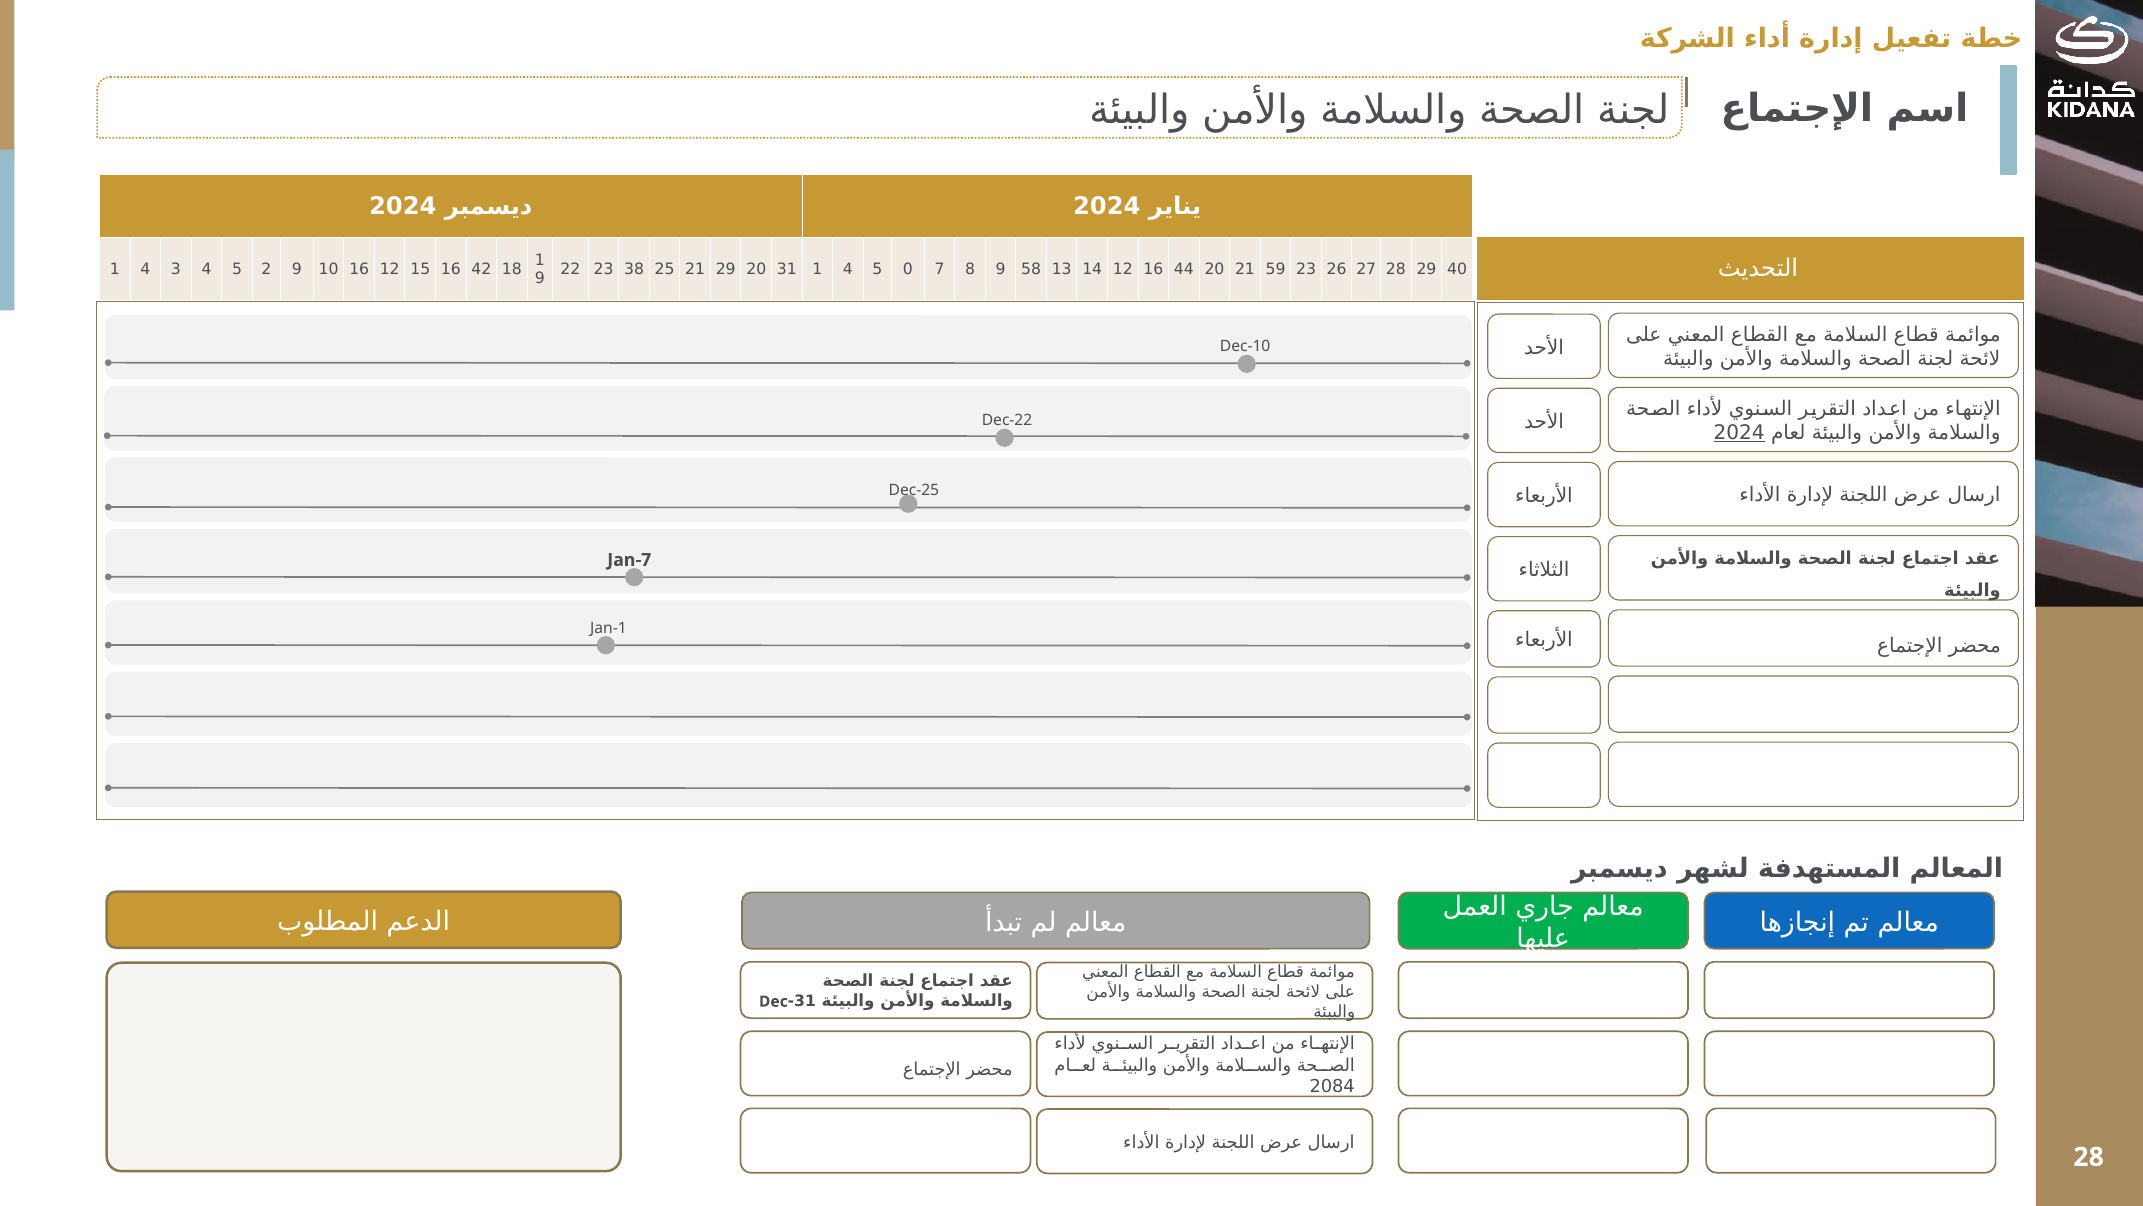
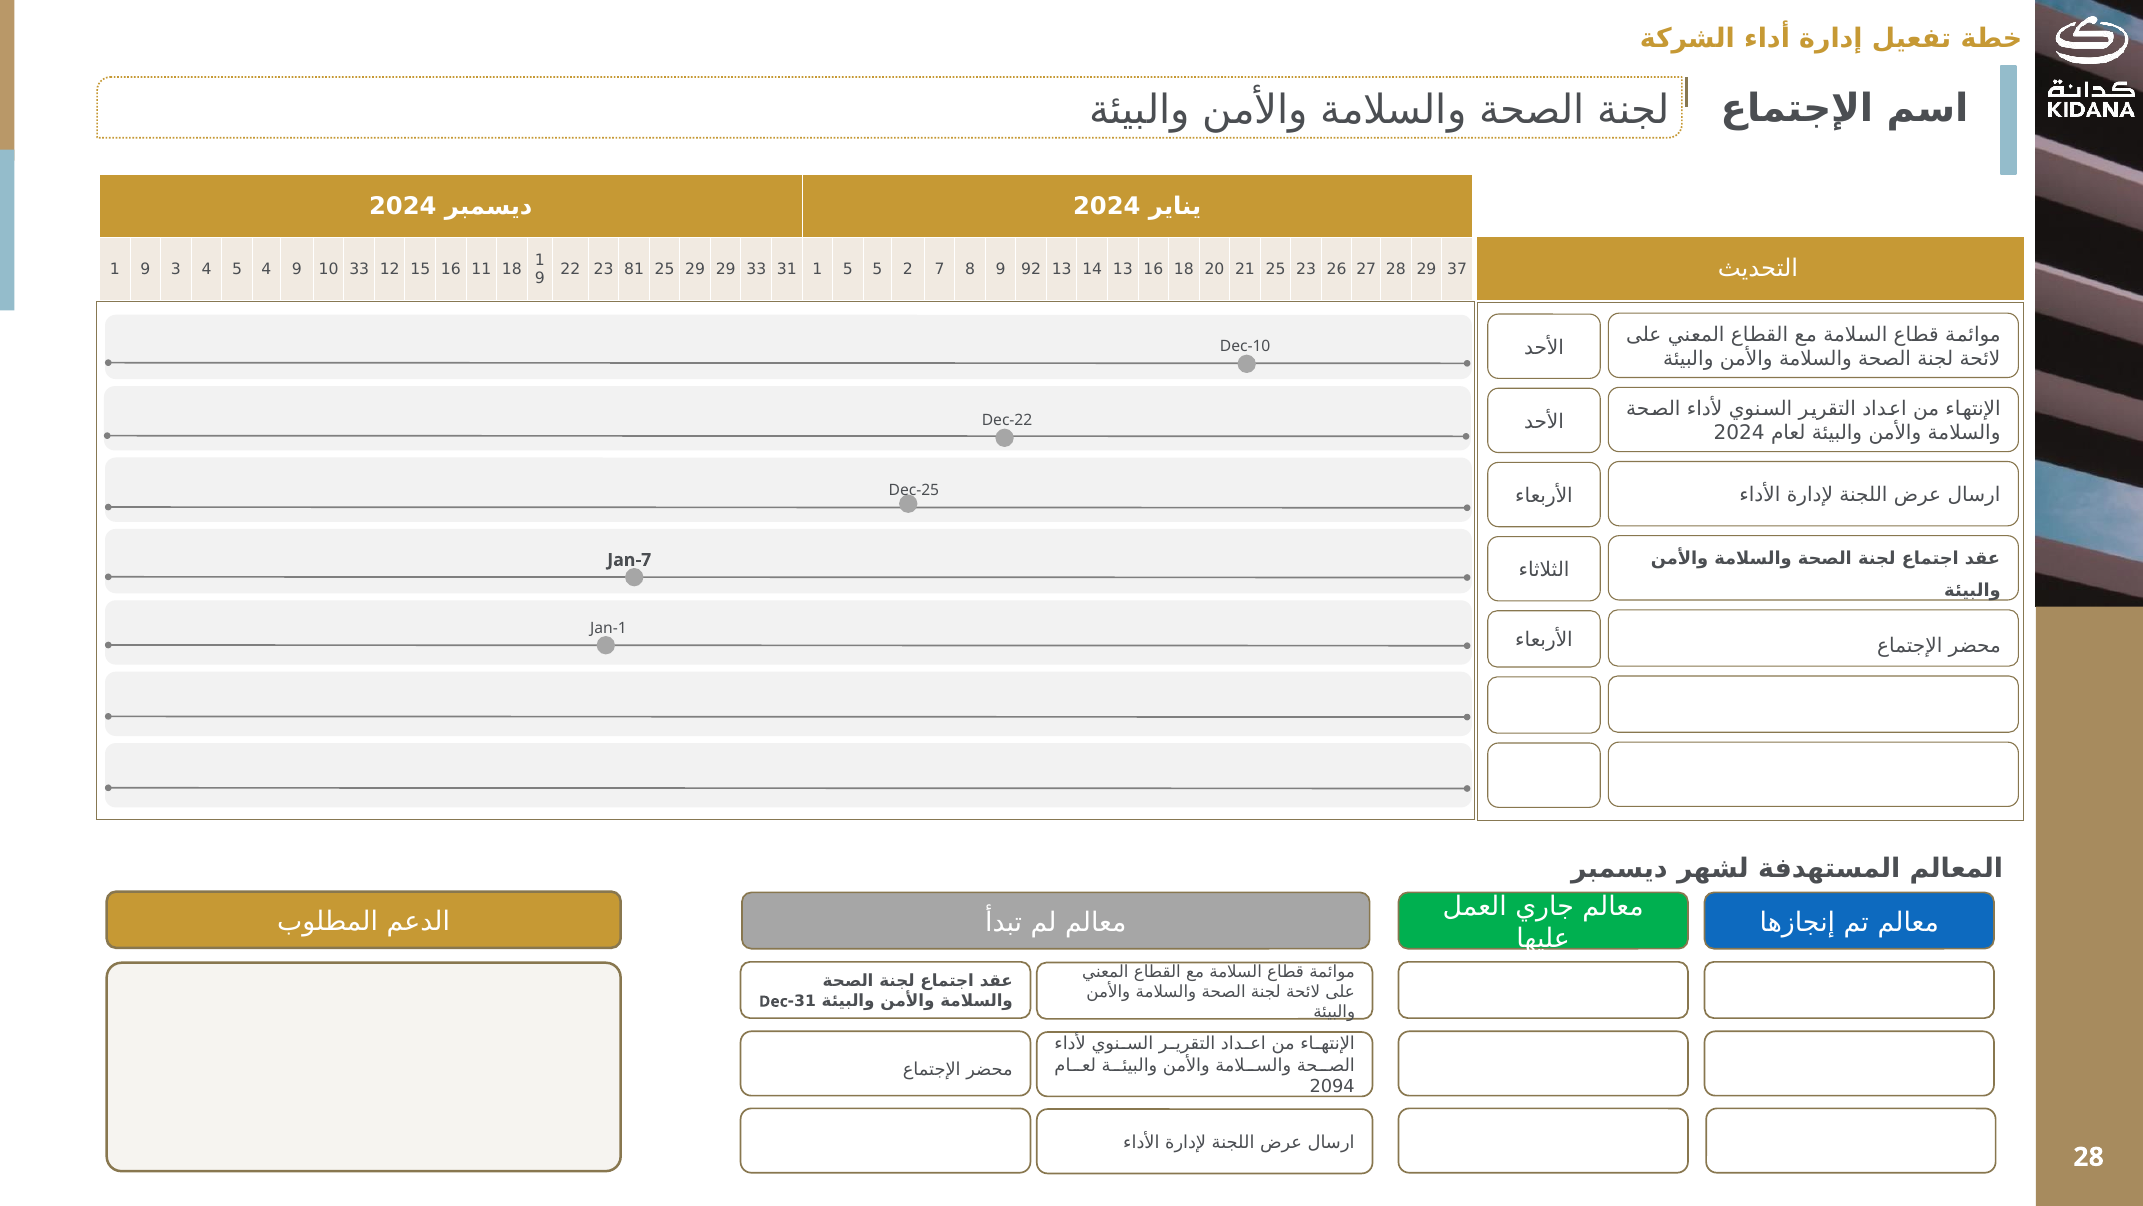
4: 4 -> 9 (145, 270)
5 2: 2 -> 4 (266, 270)
10 16: 16 -> 33 (359, 270)
42: 42 -> 11 (481, 270)
38: 38 -> 81 (634, 270)
25 21: 21 -> 29 (695, 270)
29 20: 20 -> 33 (756, 270)
31 1 4: 4 -> 5 (848, 270)
0: 0 -> 2 (908, 270)
58: 58 -> 92 (1031, 270)
14 12: 12 -> 13 (1123, 270)
16 44: 44 -> 18 (1184, 270)
21 59: 59 -> 25 (1276, 270)
40: 40 -> 37 (1457, 270)
2024 underline: present -> none (1739, 433)
2084: 2084 -> 2094 (1332, 1087)
